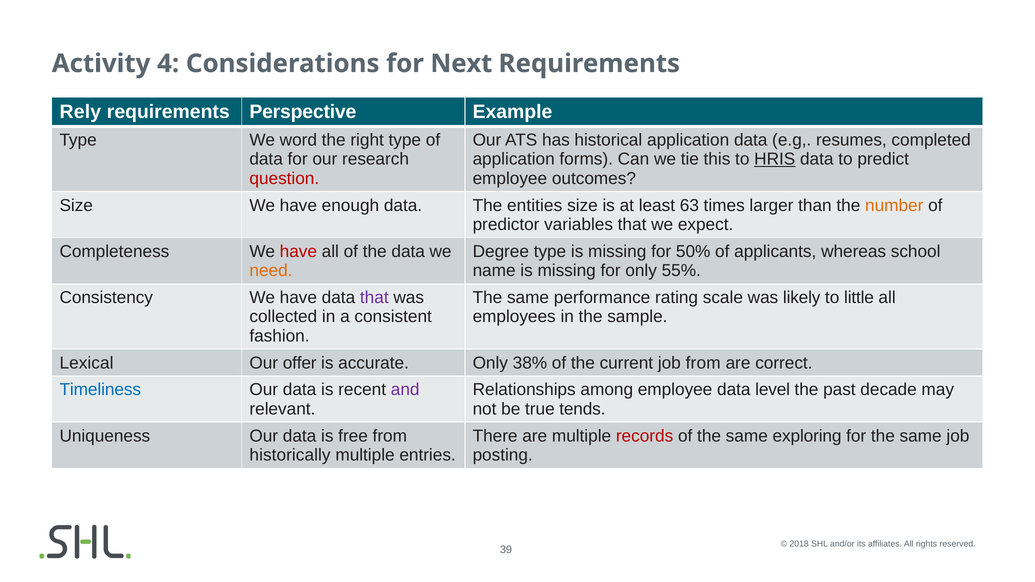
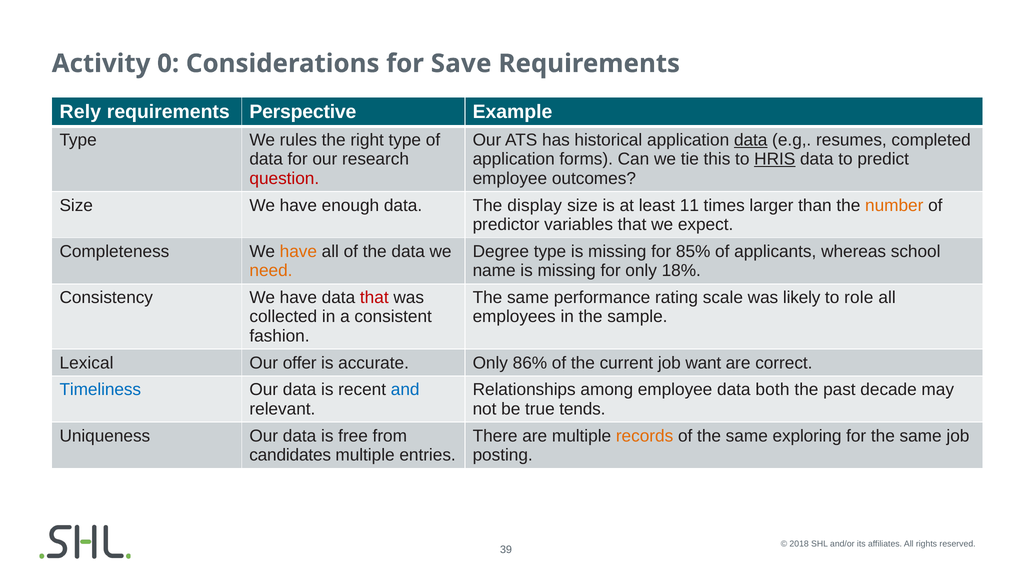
4: 4 -> 0 (168, 64)
Next: Next -> Save (461, 64)
word: word -> rules (298, 140)
data underline: none -> present (751, 140)
entities: entities -> display (535, 205)
63: 63 -> 11 (689, 205)
have colour: red -> orange (298, 252)
50%: 50% -> 85% (693, 252)
55%: 55% -> 18% (681, 271)
that colour: purple -> red (374, 298)
little: little -> role (859, 298)
38%: 38% -> 86% (530, 363)
job from: from -> want (703, 363)
and colour: purple -> blue (405, 390)
level: level -> both (772, 390)
records colour: red -> orange (645, 436)
historically: historically -> candidates (290, 455)
